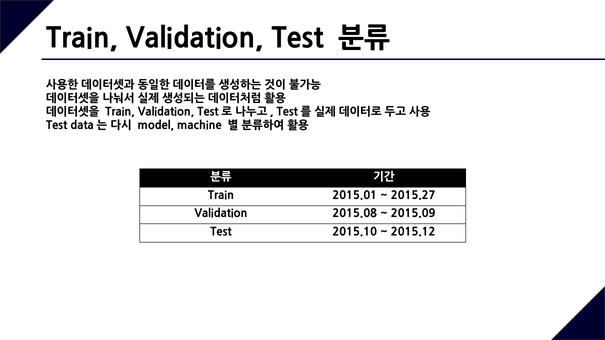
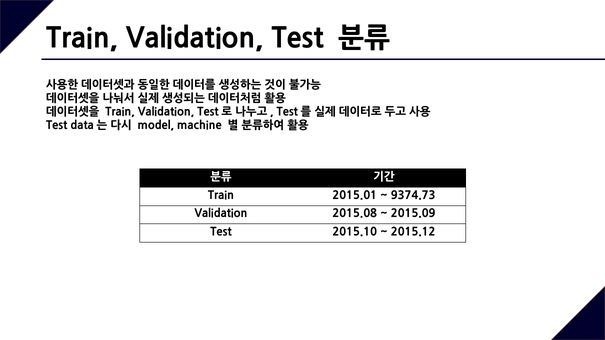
2015.27: 2015.27 -> 9374.73 (413, 195)
